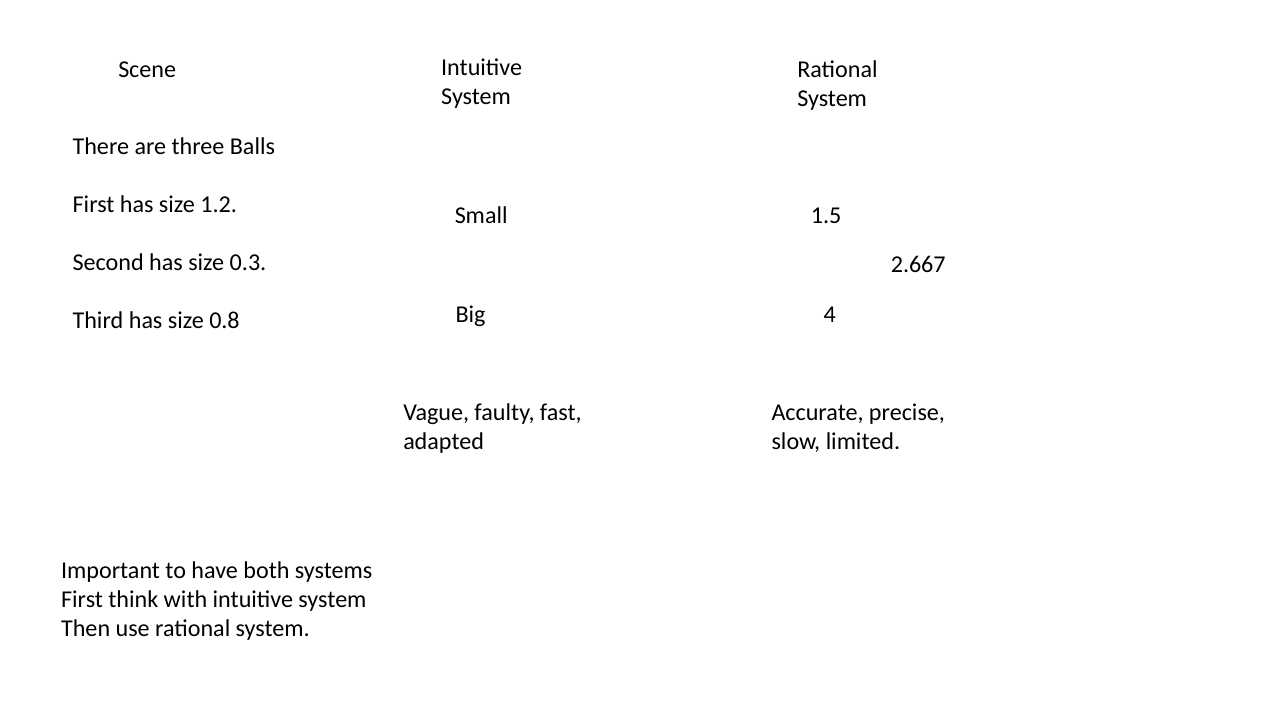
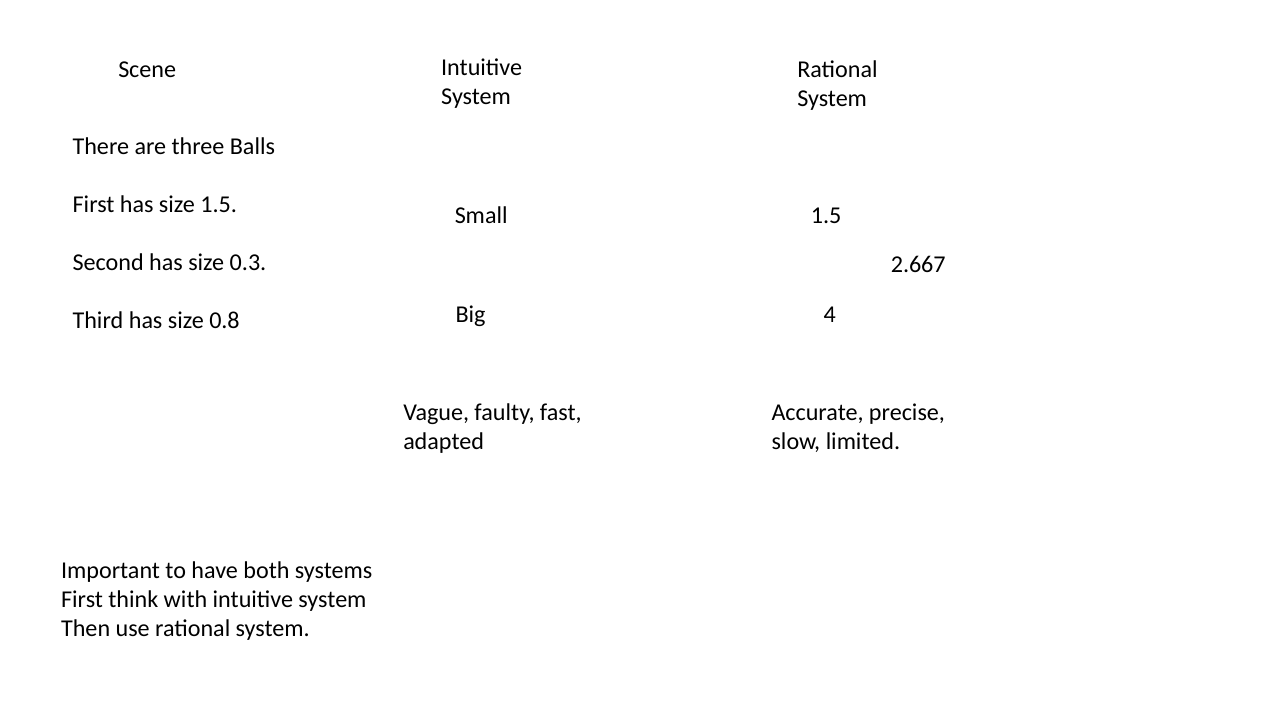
size 1.2: 1.2 -> 1.5 (219, 205)
